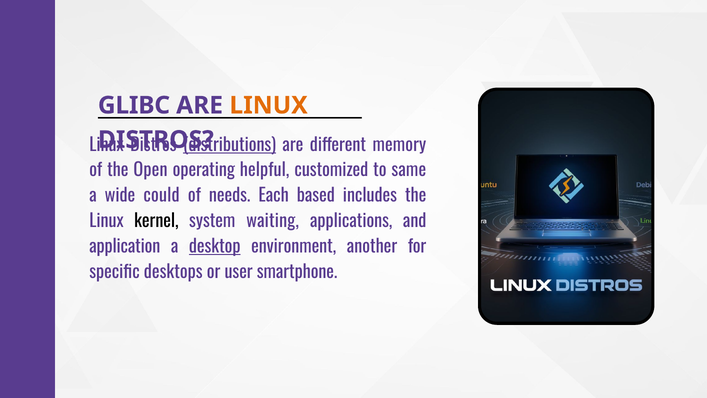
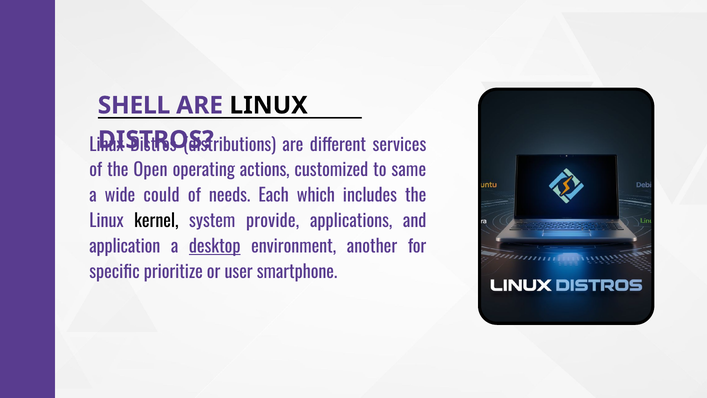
GLIBC: GLIBC -> SHELL (134, 105)
LINUX colour: orange -> black (269, 105)
distributions underline: present -> none (230, 145)
memory: memory -> services (399, 145)
helpful: helpful -> actions (265, 170)
based: based -> which (316, 196)
waiting: waiting -> provide (273, 221)
desktops: desktops -> prioritize (173, 272)
